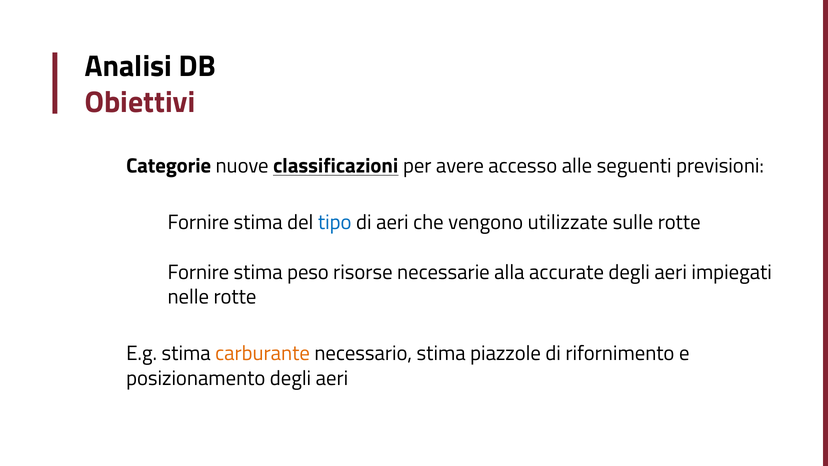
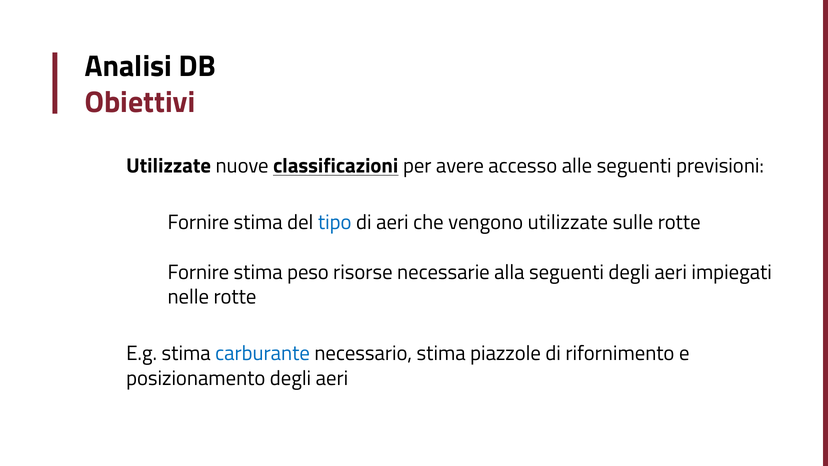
Categorie: Categorie -> Utilizzate (169, 166)
alla accurate: accurate -> seguenti (567, 272)
carburante colour: orange -> blue (263, 353)
